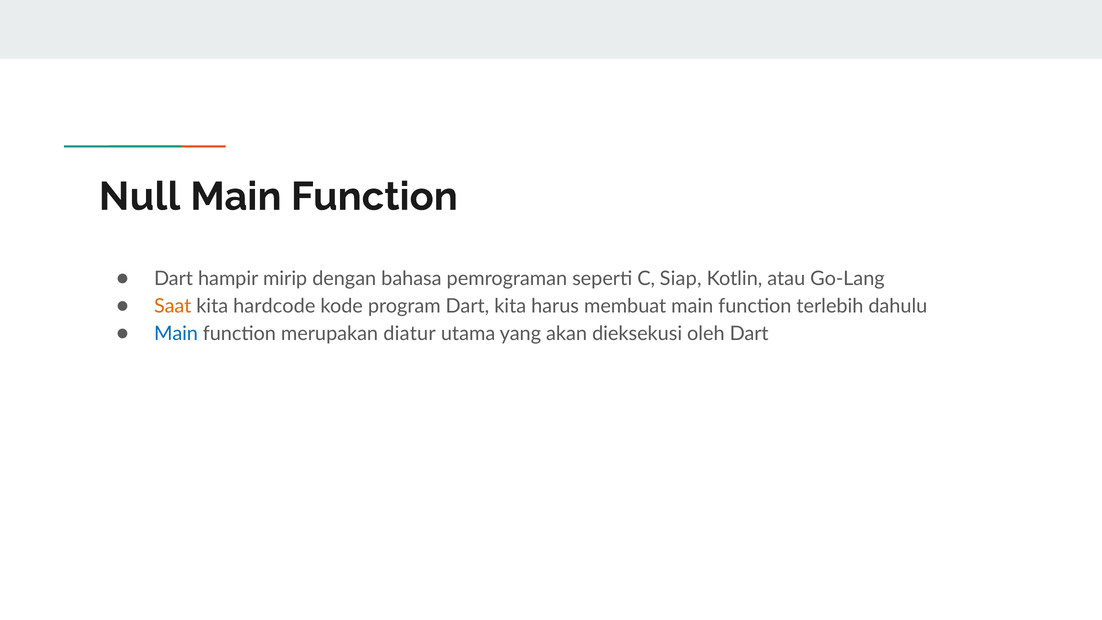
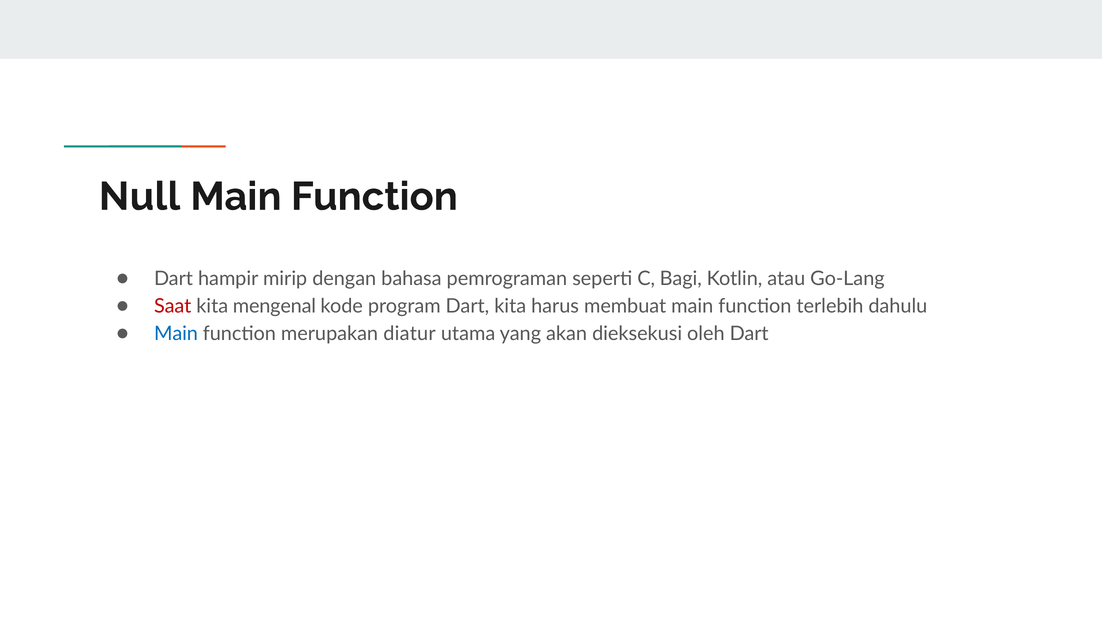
Siap: Siap -> Bagi (681, 278)
Saat colour: orange -> red (173, 306)
hardcode: hardcode -> mengenal (274, 306)
